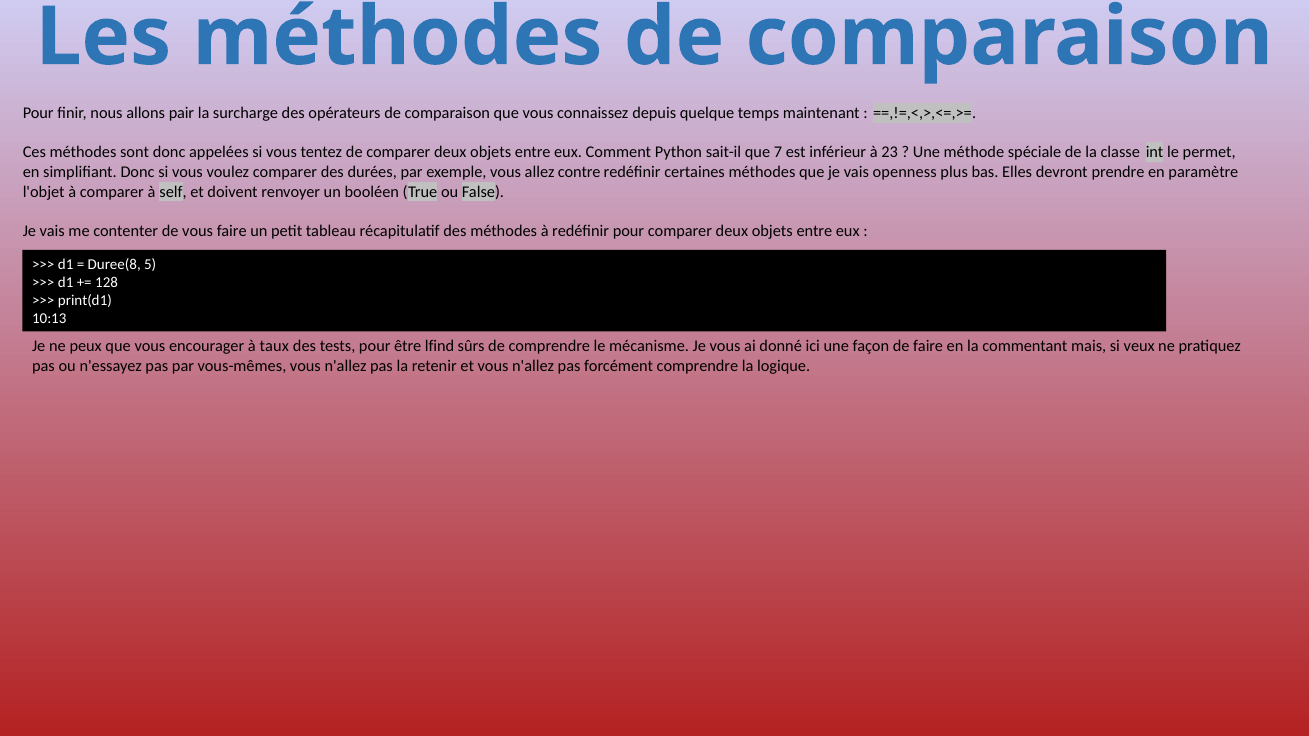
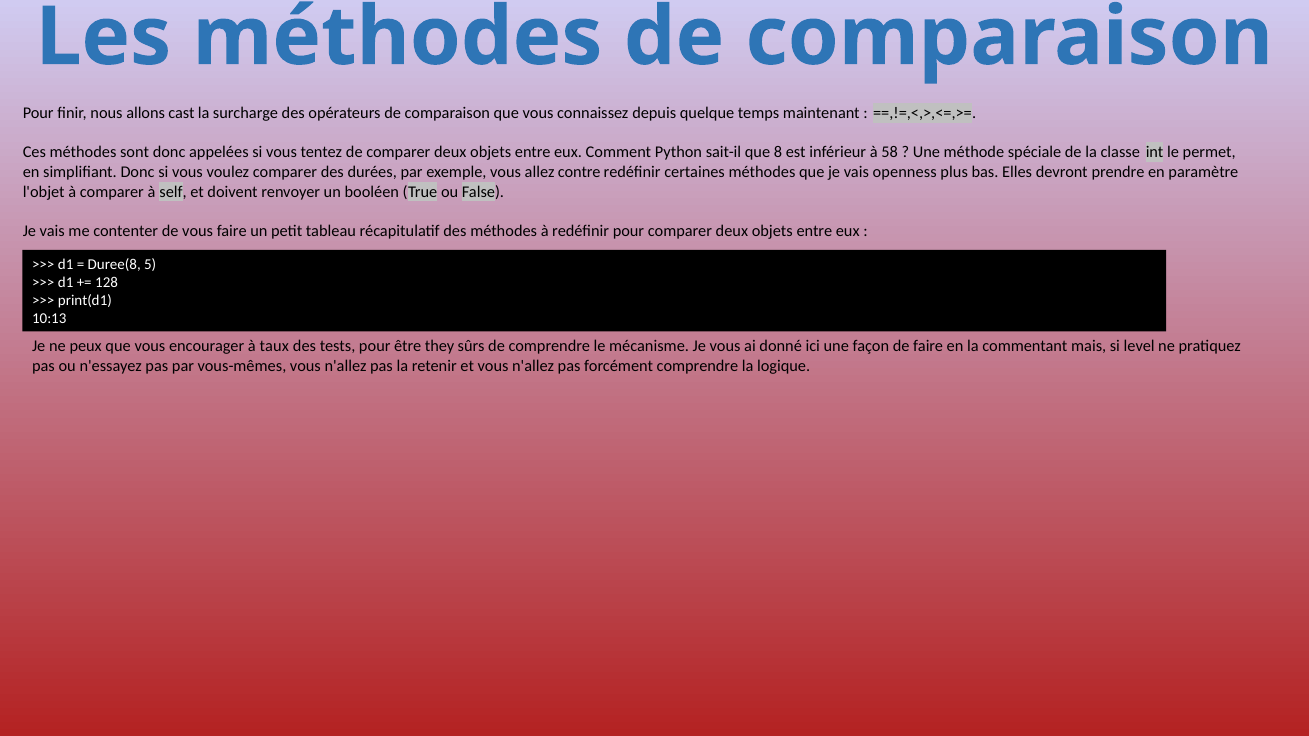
pair: pair -> cast (181, 113)
7: 7 -> 8 (778, 152)
23: 23 -> 58 (890, 152)
lfind: lfind -> they (440, 346)
veux: veux -> level (1139, 346)
